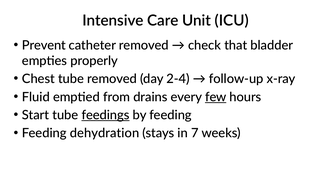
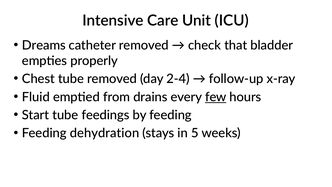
Prevent: Prevent -> Dreams (44, 45)
feedings underline: present -> none (106, 115)
7: 7 -> 5 (195, 133)
